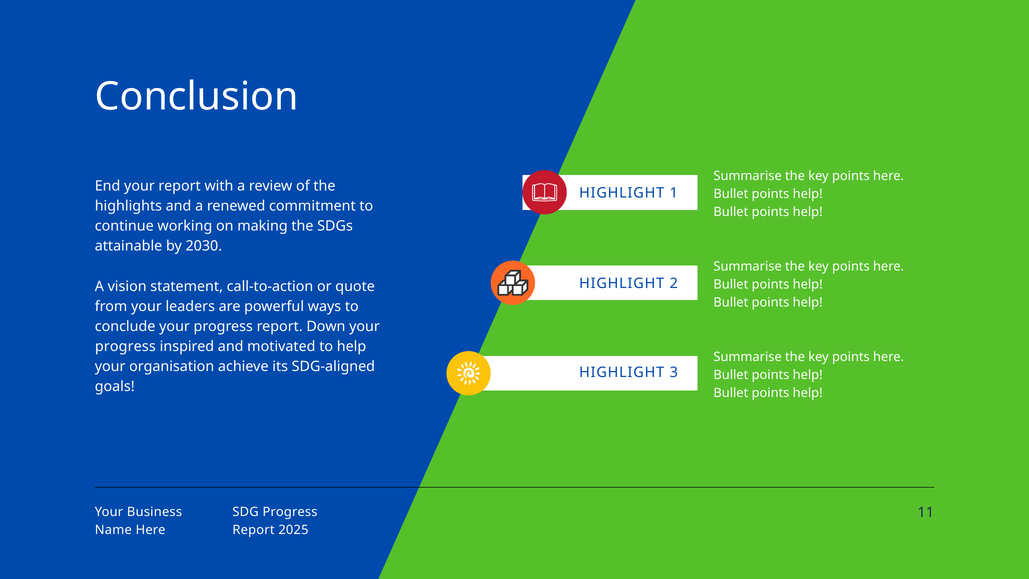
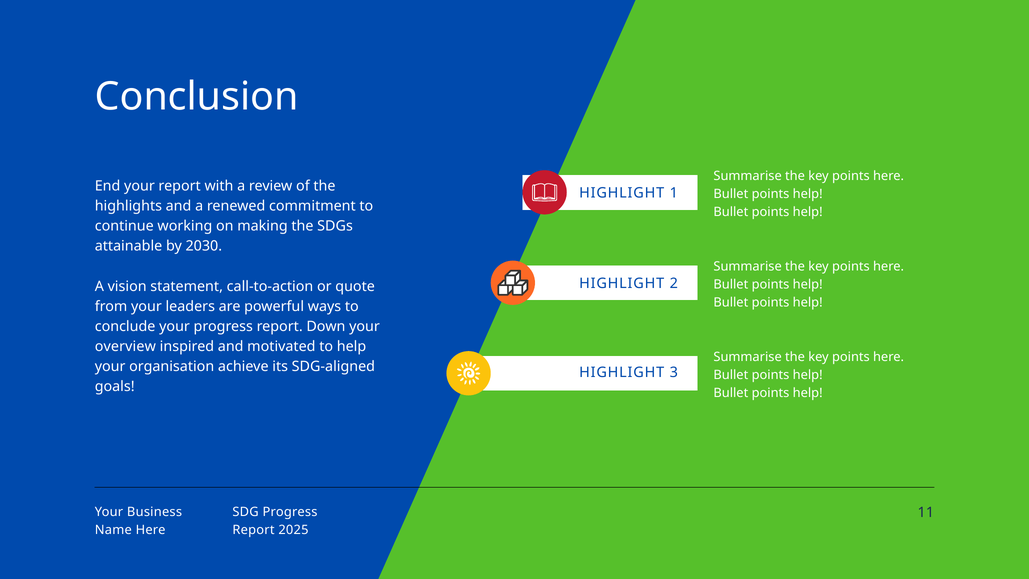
progress: progress -> overview (125, 346)
